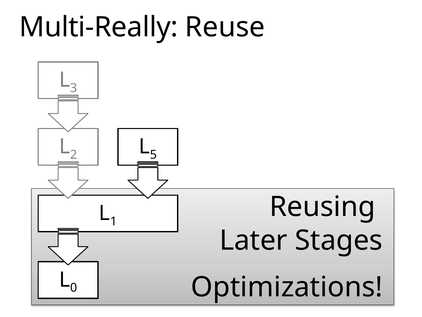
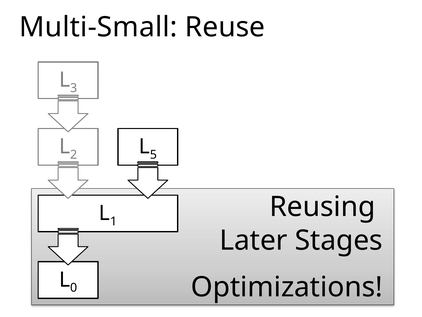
Multi-Really: Multi-Really -> Multi-Small (98, 27)
